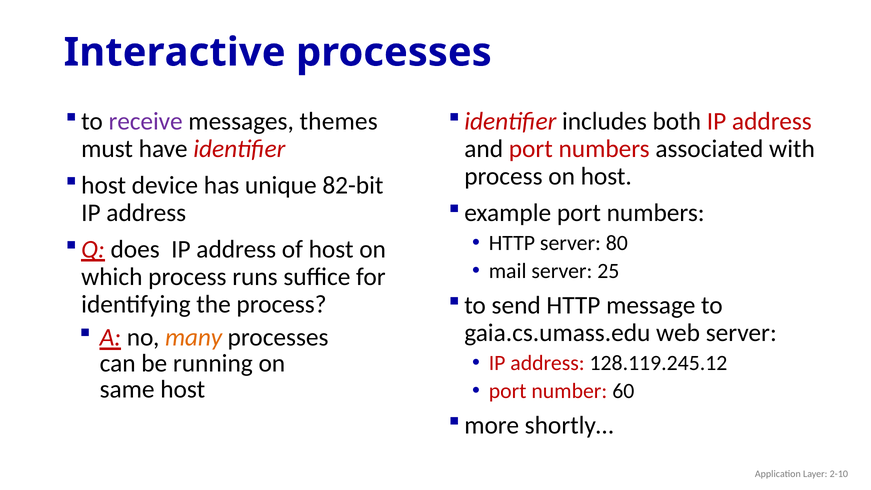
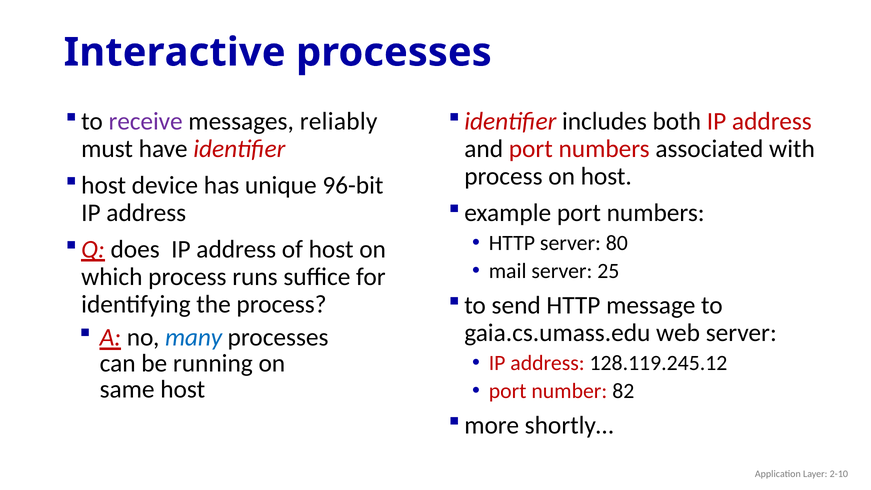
themes: themes -> reliably (339, 121)
82-bit: 82-bit -> 96-bit (353, 185)
many colour: orange -> blue (194, 338)
60: 60 -> 82 (623, 391)
